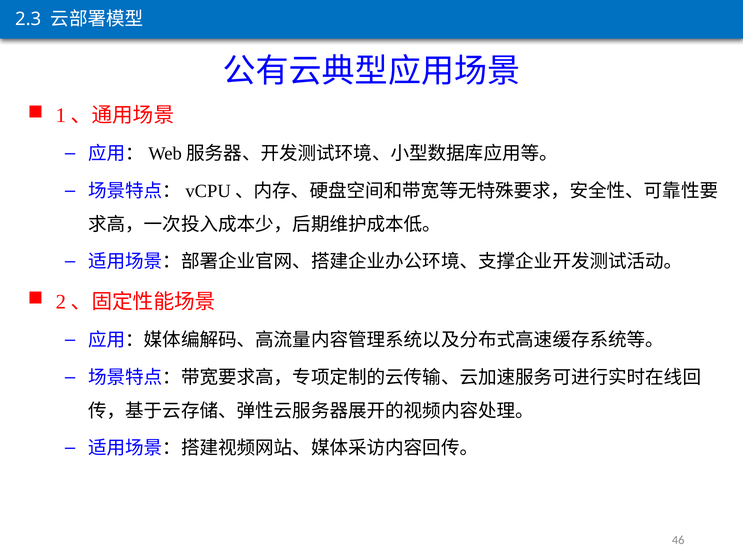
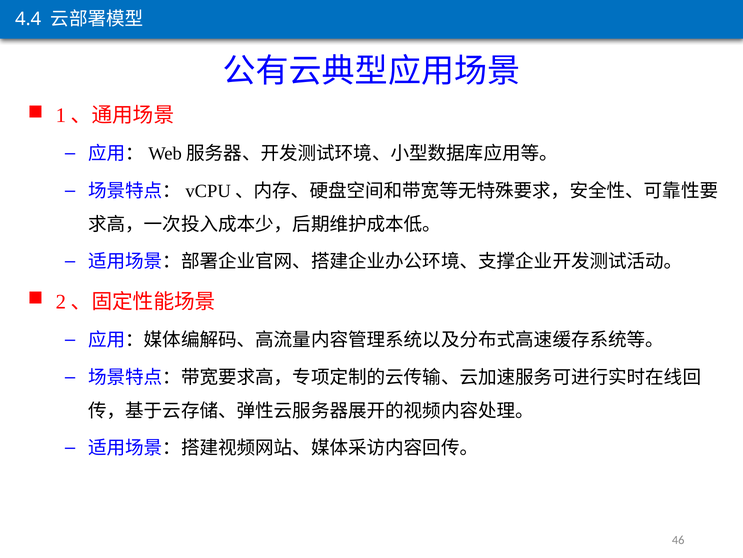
2.3: 2.3 -> 4.4 (28, 19)
